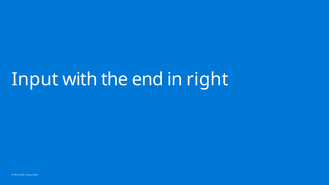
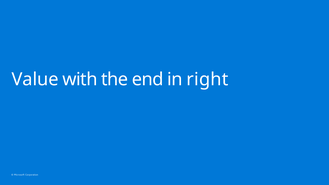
Input: Input -> Value (35, 80)
